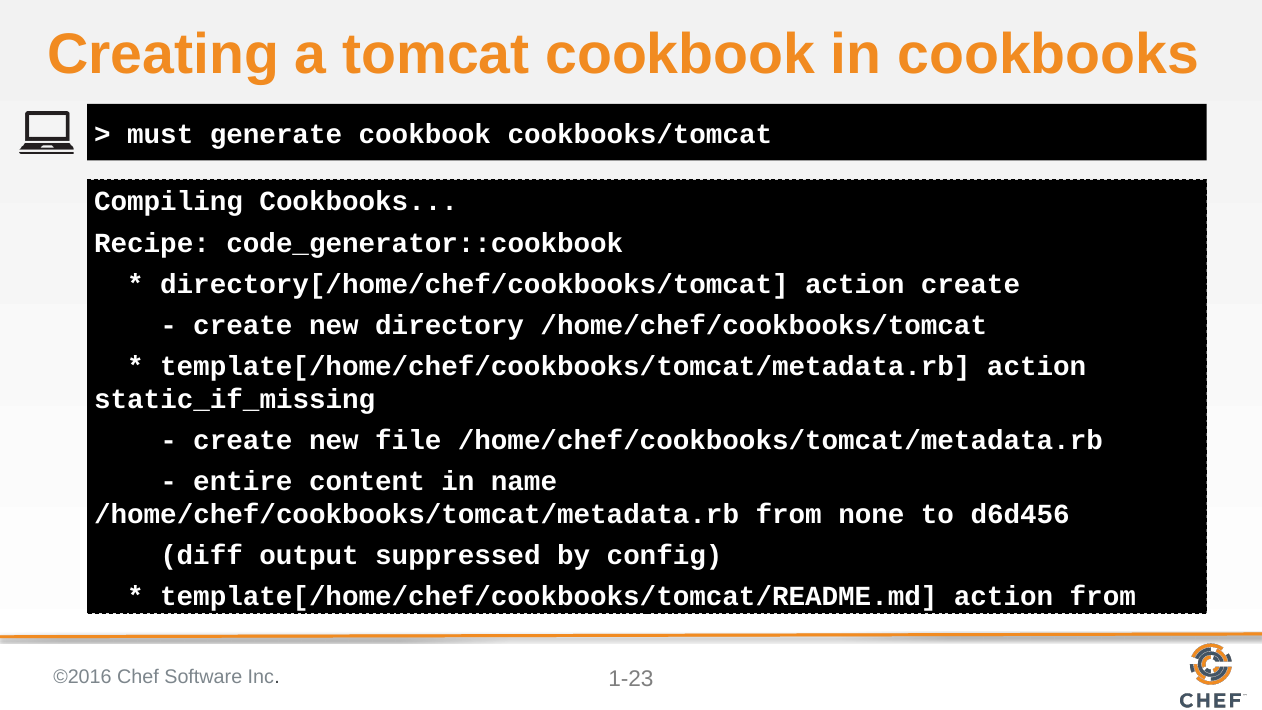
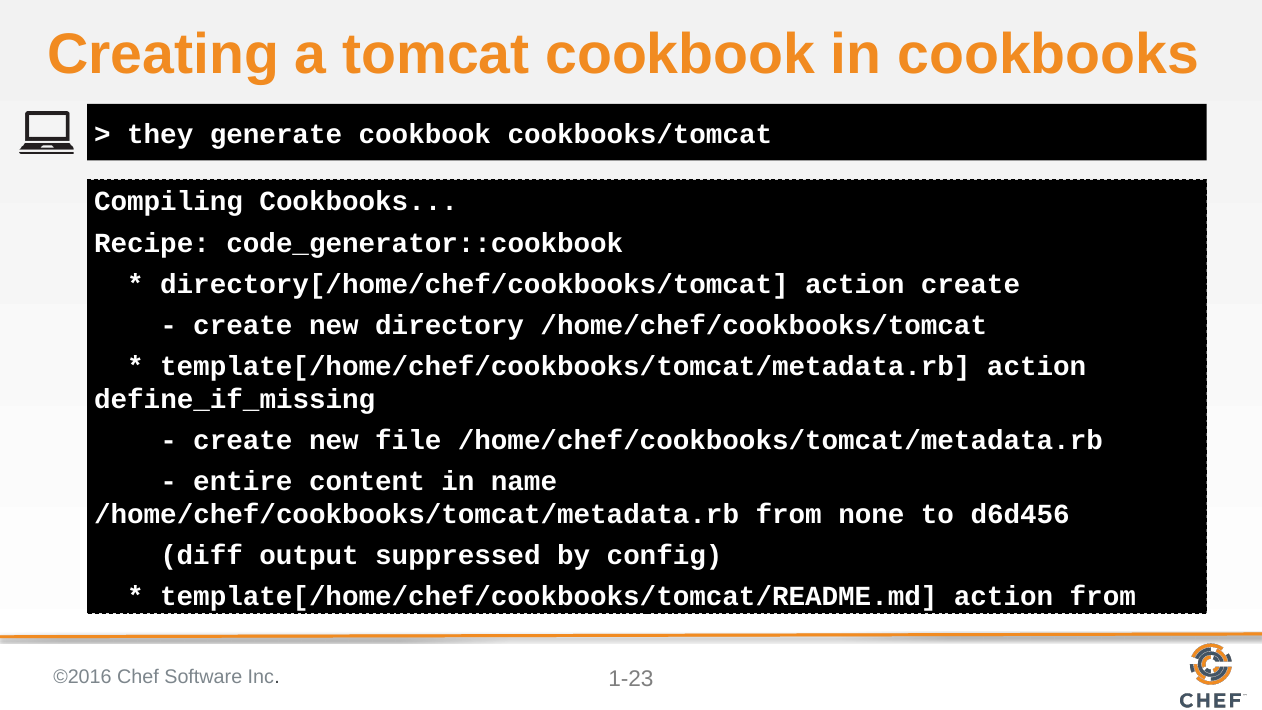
must: must -> they (160, 134)
static_if_missing: static_if_missing -> define_if_missing (235, 399)
